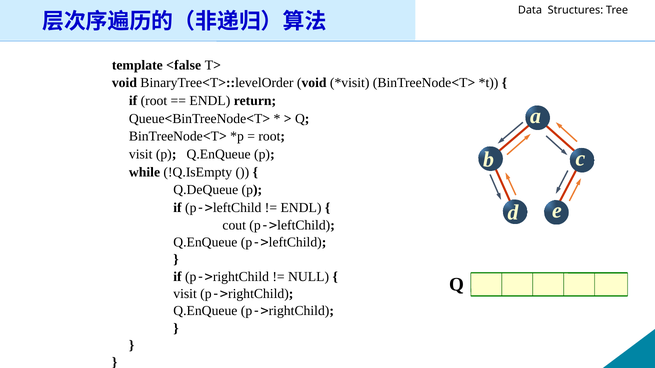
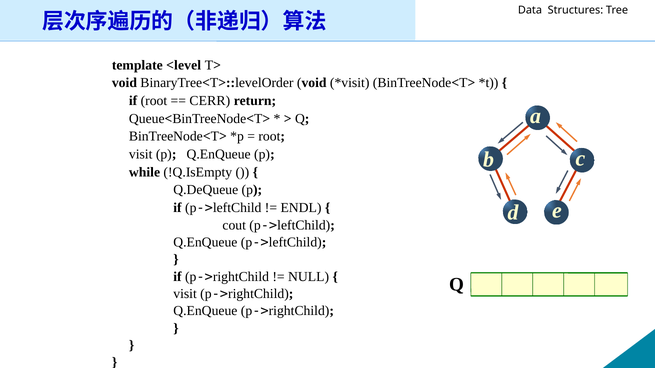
<false: <false -> <level (184, 65)
ENDL: ENDL -> CERR (210, 101)
